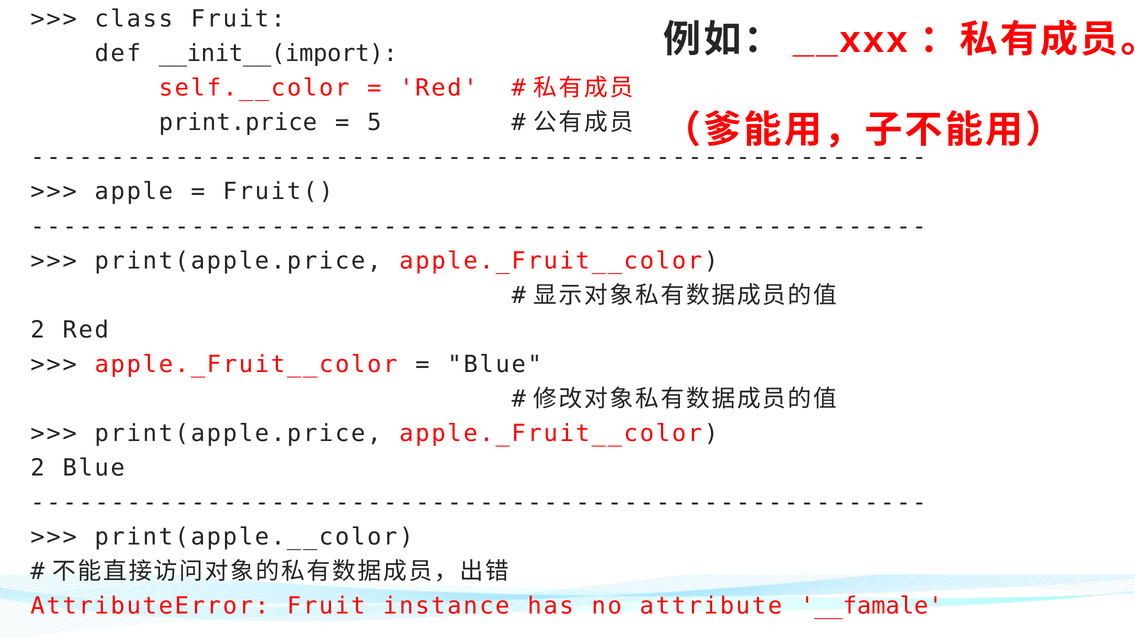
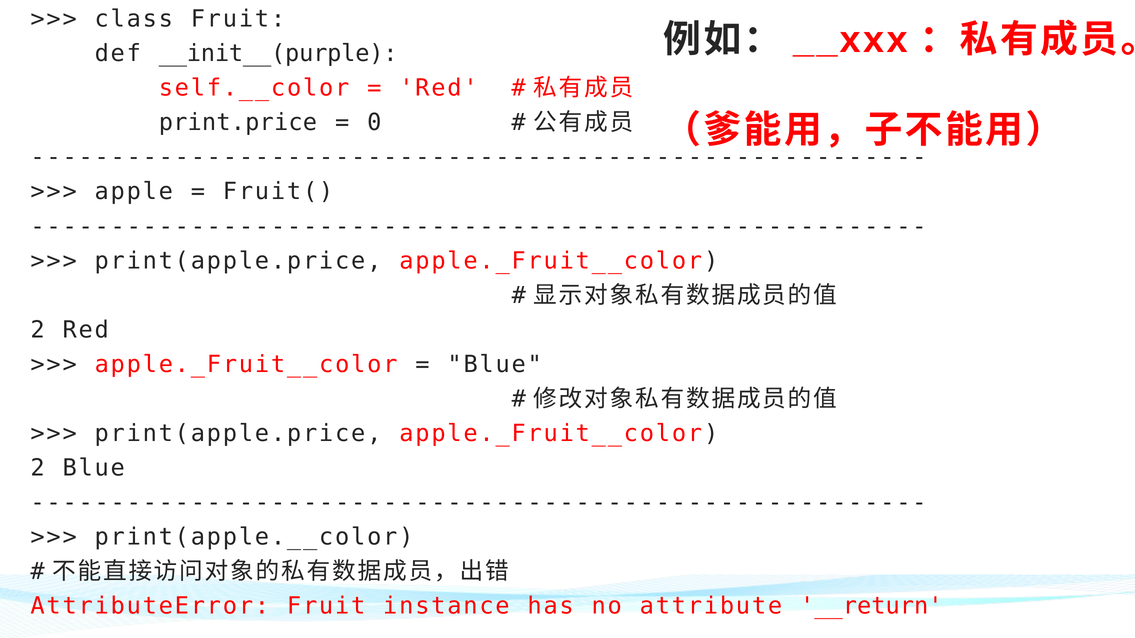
__init__(import: __init__(import -> __init__(purple (278, 54)
5: 5 -> 0 (374, 123)
__famale: __famale -> __return (871, 606)
